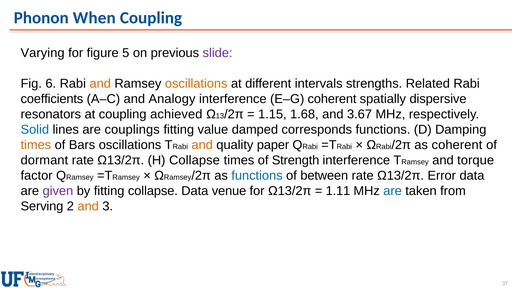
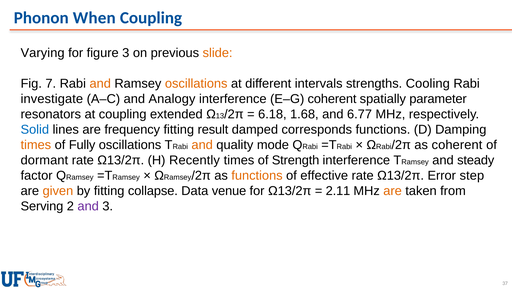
figure 5: 5 -> 3 (126, 53)
slide colour: purple -> orange (218, 53)
6: 6 -> 7 (51, 84)
Related: Related -> Cooling (428, 84)
coefficients: coefficients -> investigate (52, 99)
dispersive: dispersive -> parameter (438, 99)
achieved: achieved -> extended (176, 114)
1.15: 1.15 -> 6.18 (272, 114)
3.67: 3.67 -> 6.77 (360, 114)
couplings: couplings -> frequency (132, 130)
value: value -> result (213, 130)
Bars: Bars -> Fully (82, 145)
paper: paper -> mode (273, 145)
H Collapse: Collapse -> Recently (194, 160)
torque: torque -> steady (476, 160)
functions colour: blue -> orange (257, 176)
between: between -> effective (324, 176)
Error data: data -> step (472, 176)
given colour: purple -> orange (58, 191)
1.11: 1.11 -> 2.11 (338, 191)
are colour: blue -> orange (393, 191)
and colour: orange -> purple (88, 206)
